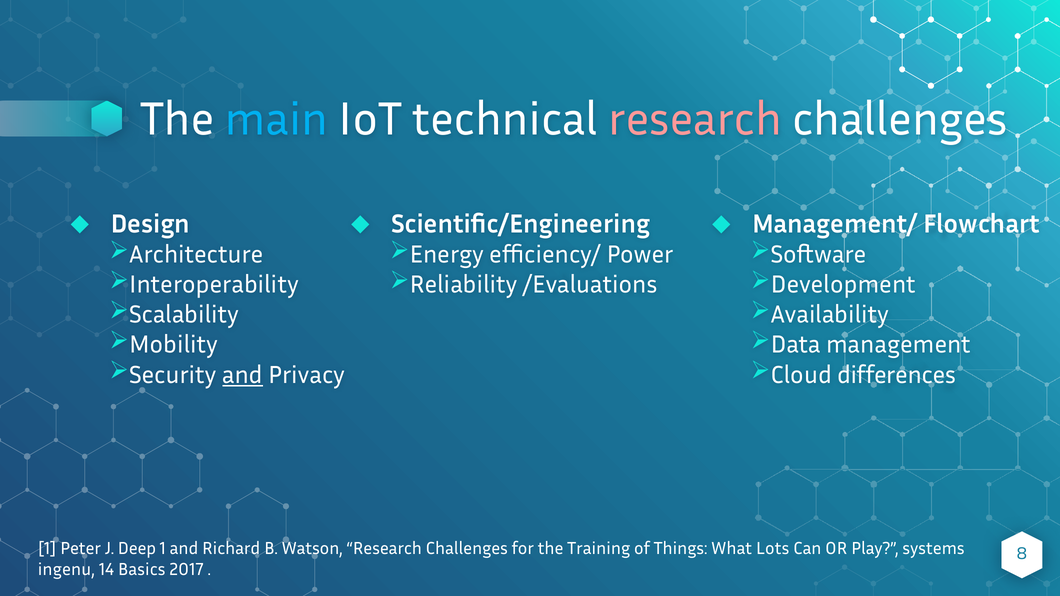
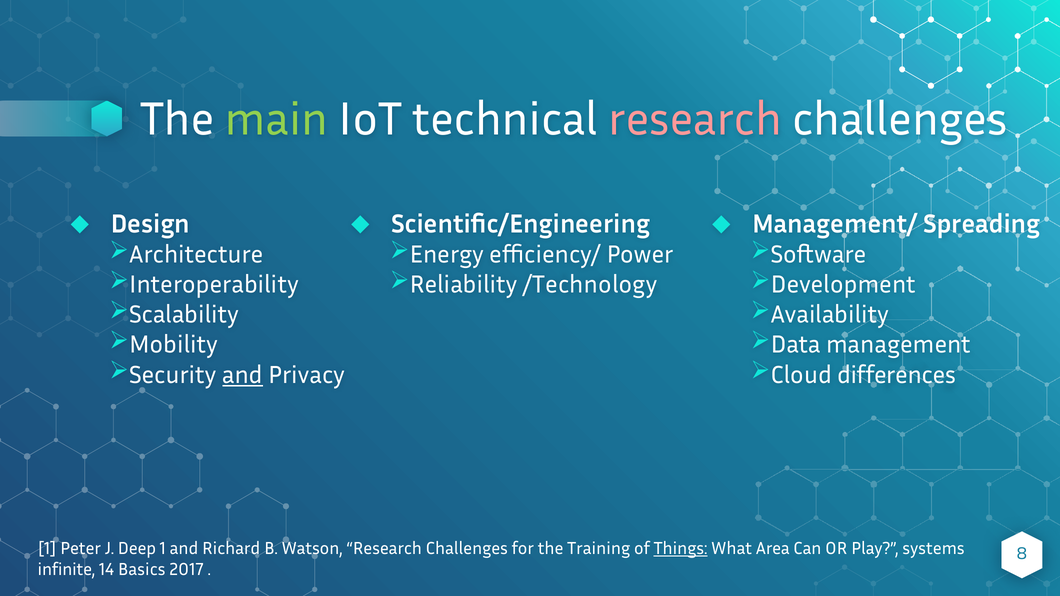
main colour: light blue -> light green (276, 119)
Flowchart: Flowchart -> Spreading (982, 224)
/Evaluations: /Evaluations -> /Technology (590, 285)
Things underline: none -> present (681, 549)
Lots: Lots -> Area (773, 549)
ingenu: ingenu -> infinite (66, 570)
